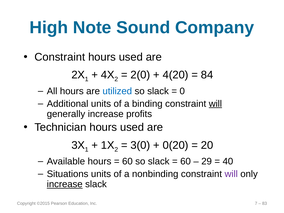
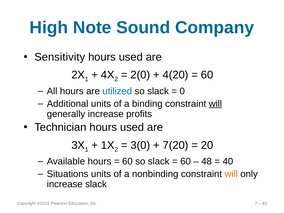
Constraint: Constraint -> Sensitivity (60, 57)
84: 84 -> 60 (207, 75)
0(20: 0(20 -> 7(20 (176, 145)
29: 29 -> 48 (207, 161)
will colour: purple -> orange (231, 174)
increase underline: present -> none (65, 184)
